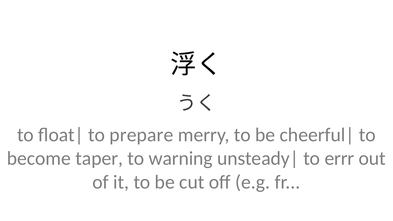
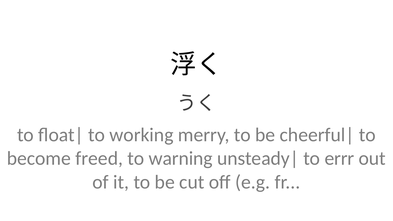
prepare: prepare -> working (141, 135)
taper: taper -> freed (99, 159)
